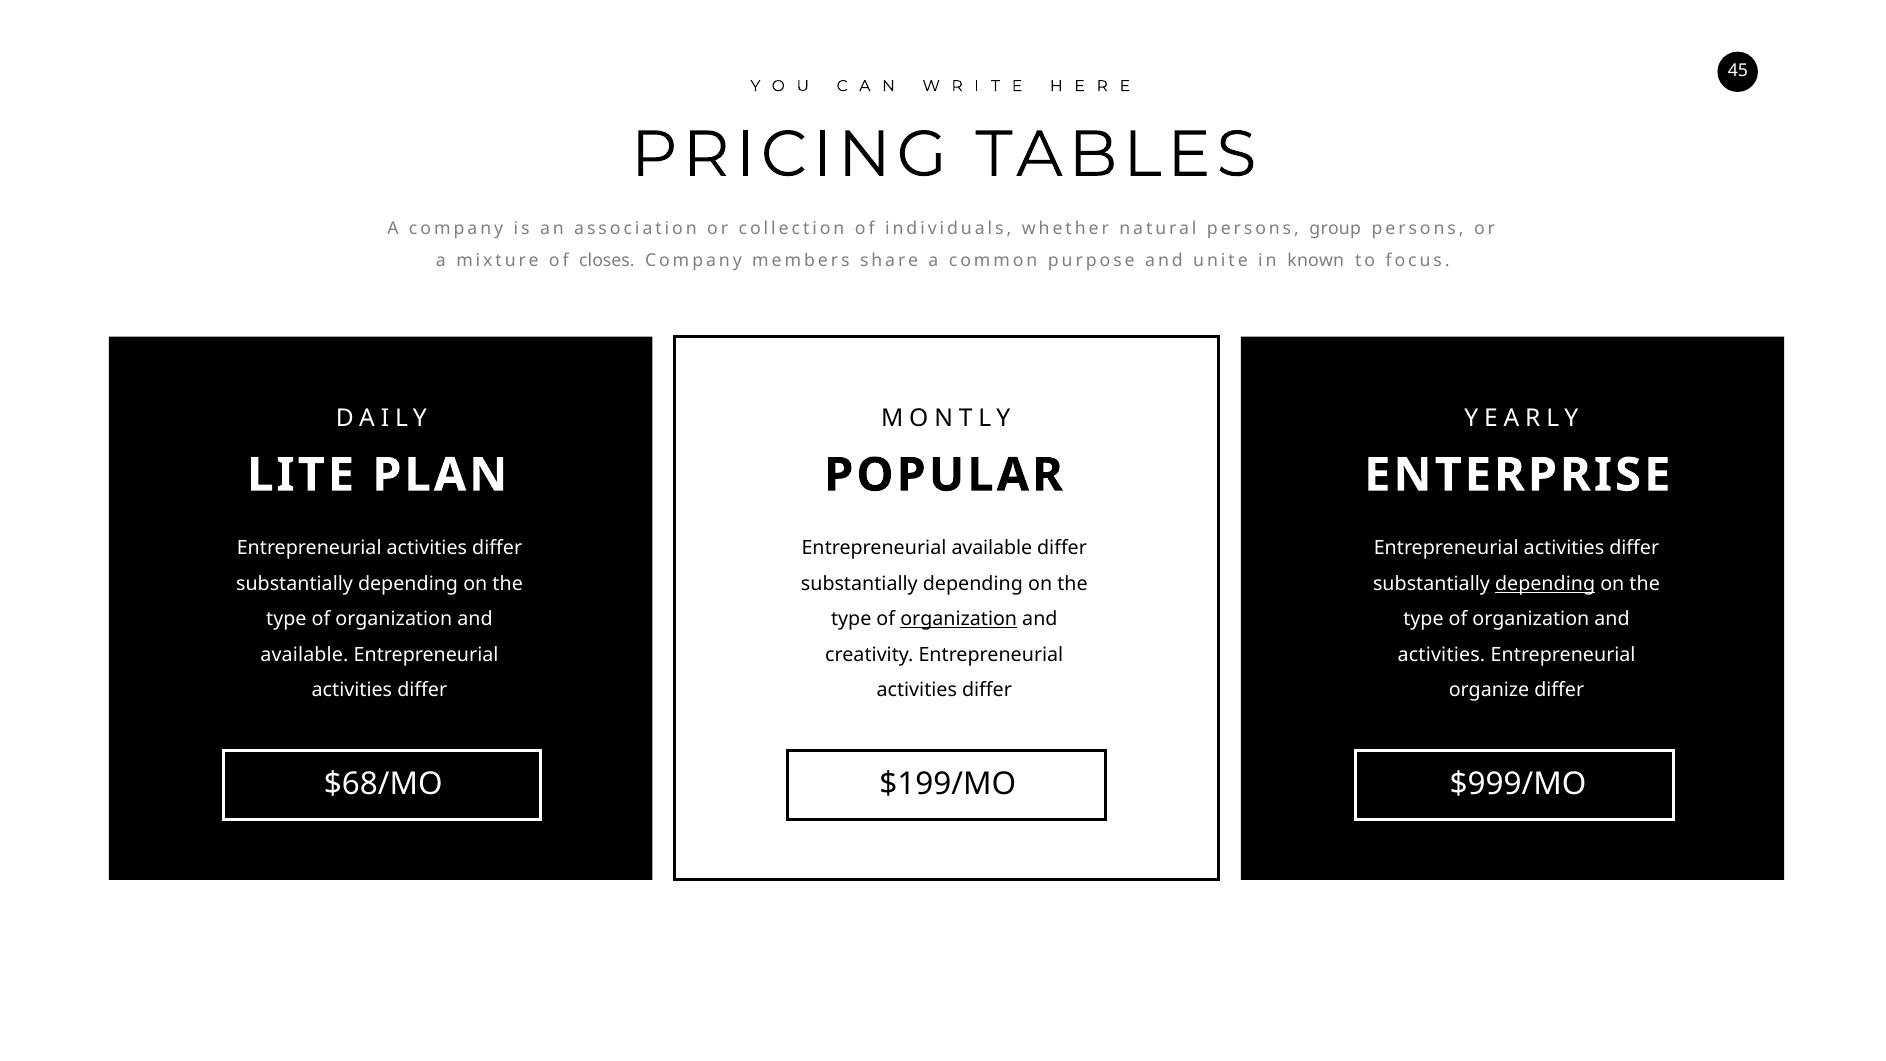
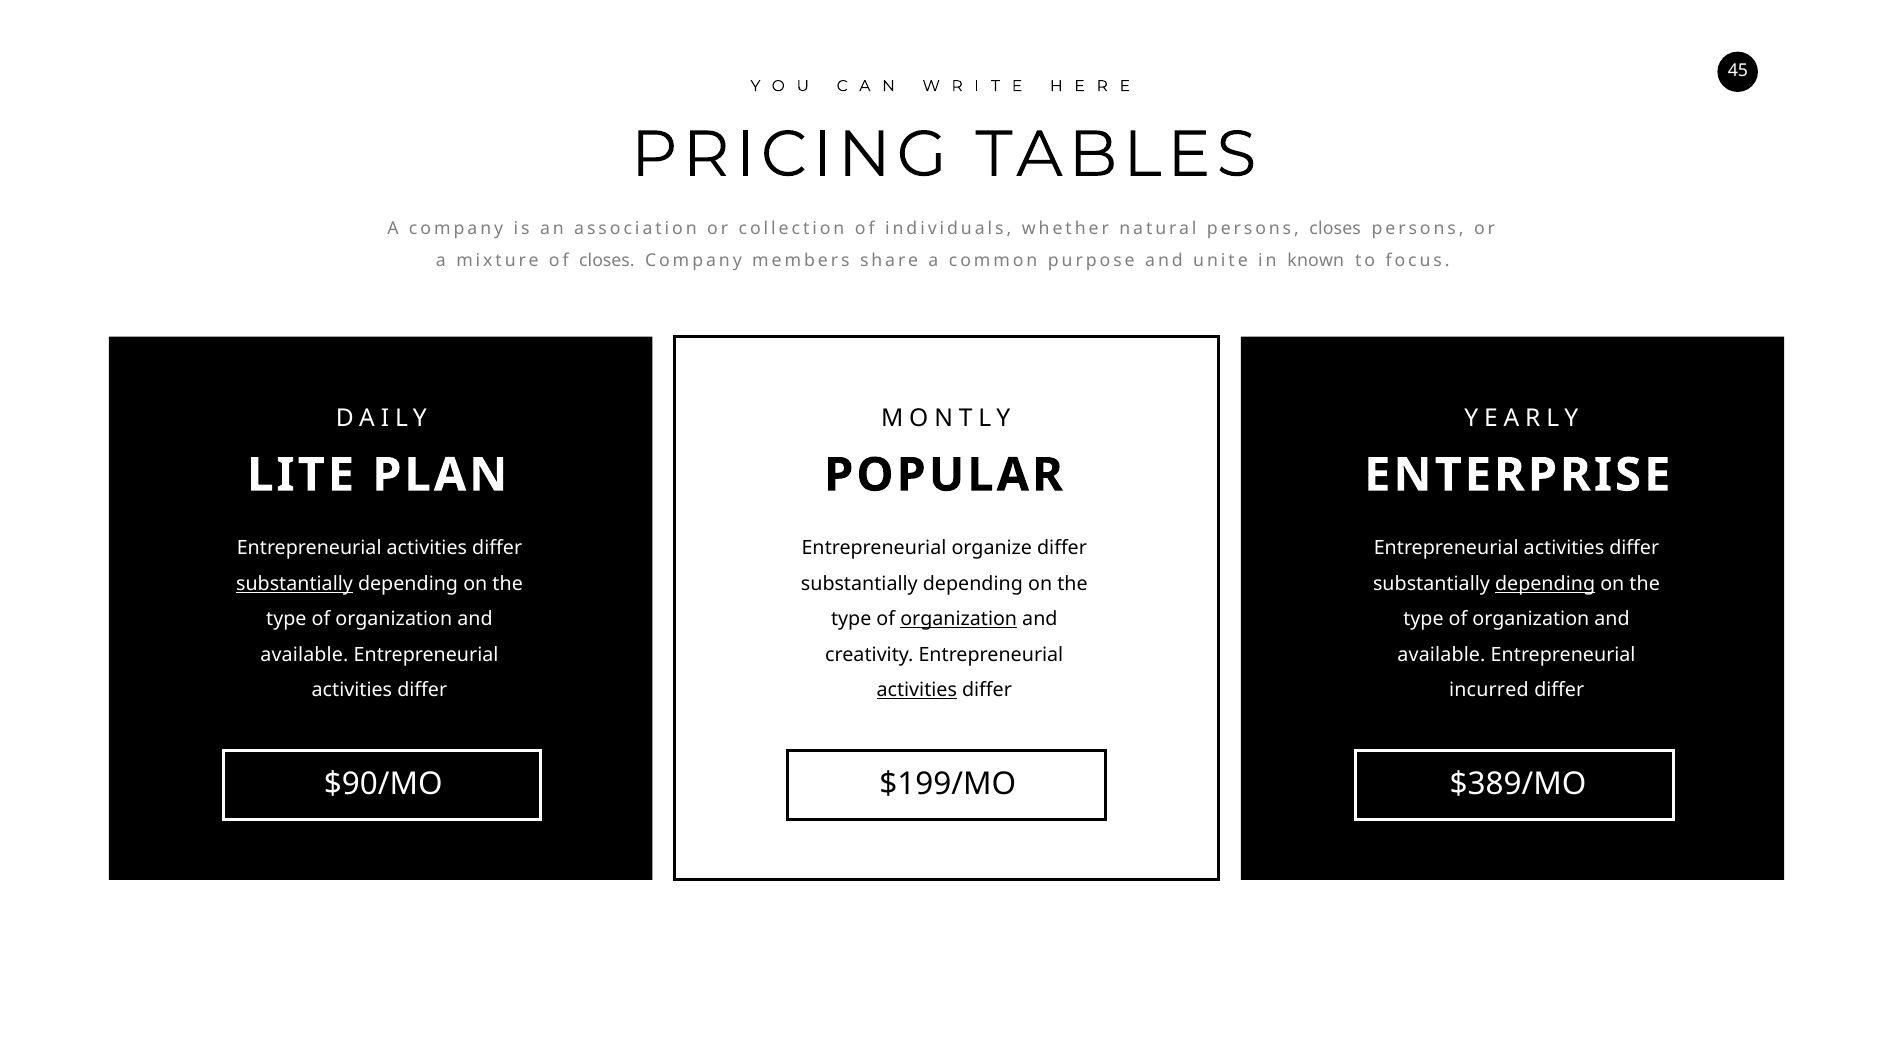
persons group: group -> closes (1335, 229)
Entrepreneurial available: available -> organize (992, 549)
substantially underline: none -> present (295, 584)
activities: activities -> available (1441, 655)
activities underline: none -> present (917, 690)
organize: organize -> incurred (1489, 690)
$68/MO: $68/MO -> $90/MO (383, 784)
$999/MO: $999/MO -> $389/MO (1518, 784)
